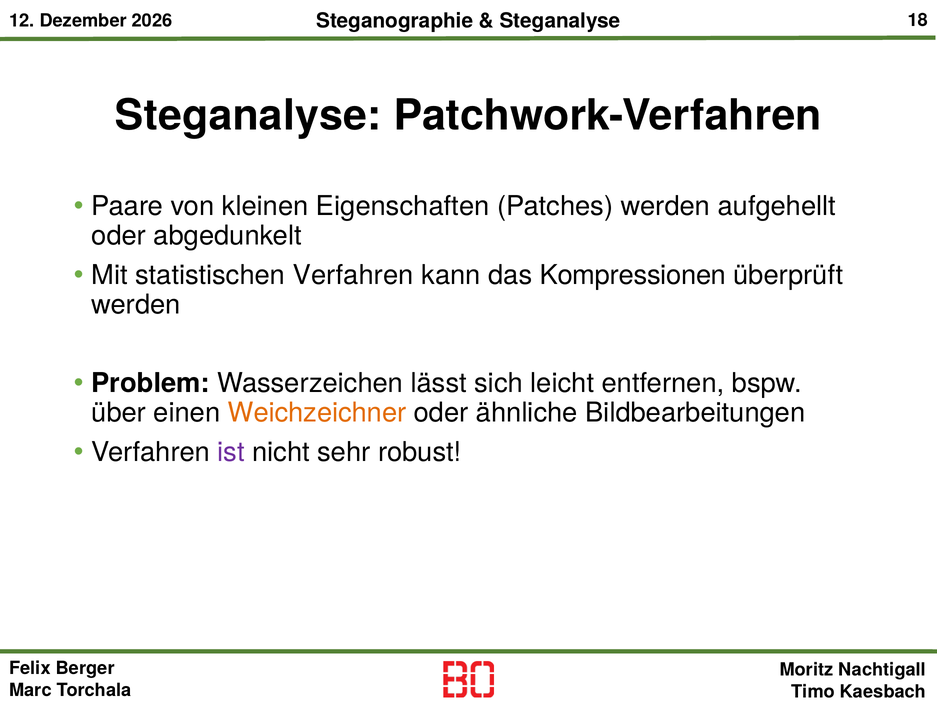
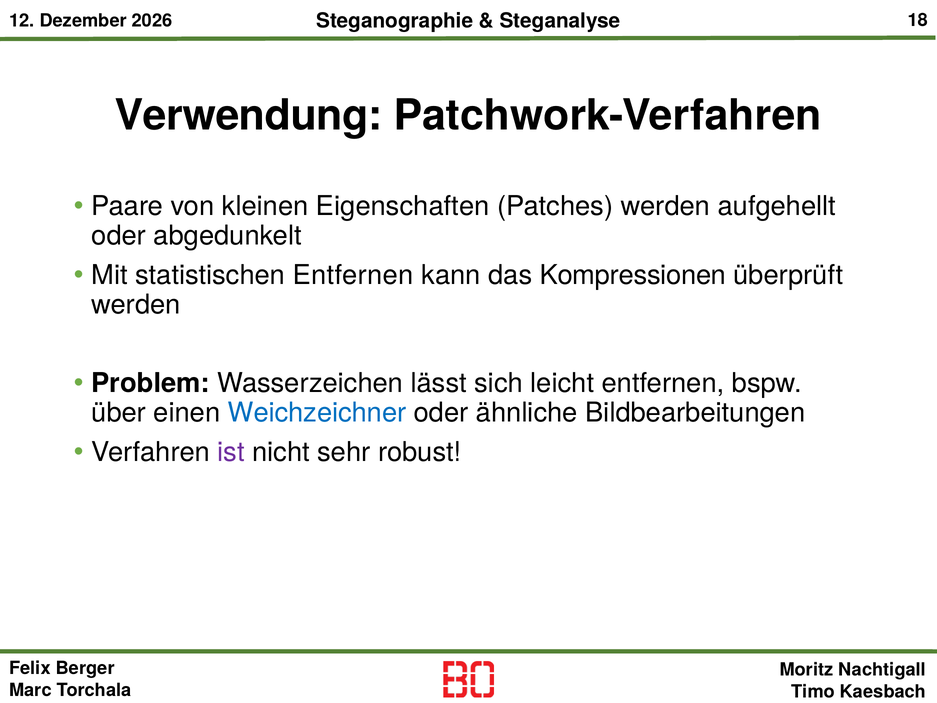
Steganalyse: Steganalyse -> Verwendung (248, 116)
statistischen Verfahren: Verfahren -> Entfernen (353, 275)
Weichzeichner colour: orange -> blue (317, 413)
